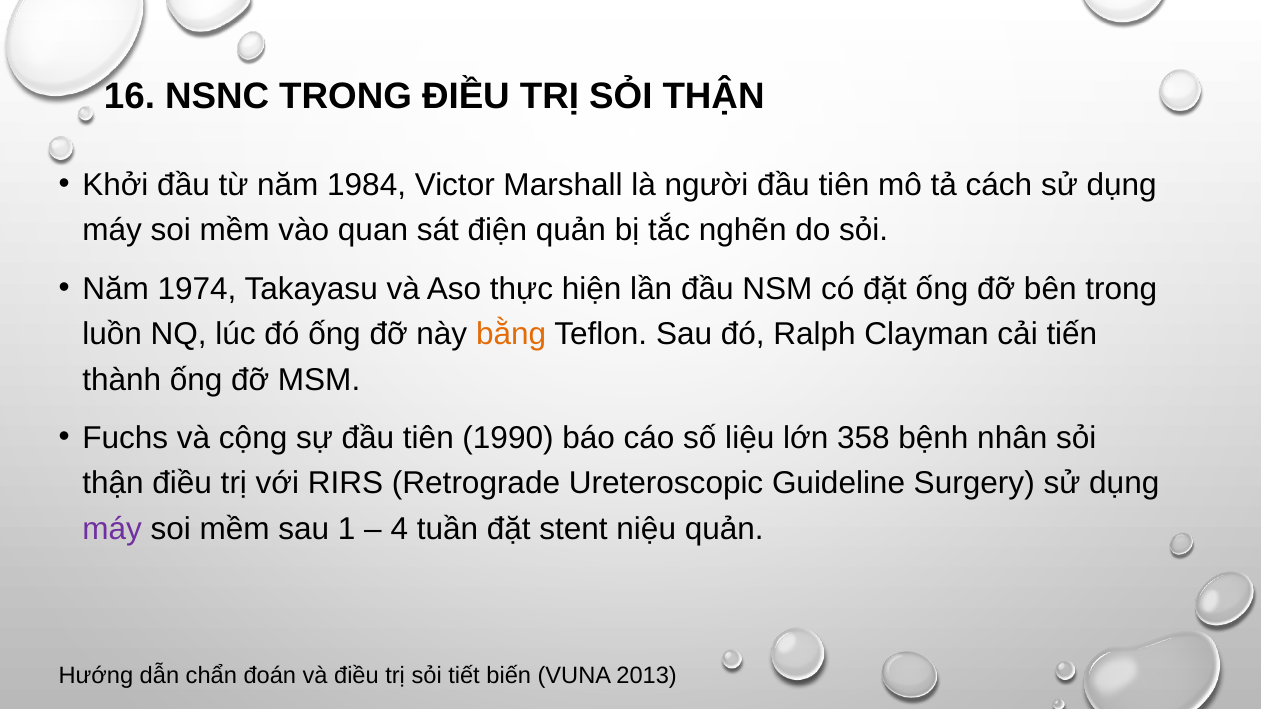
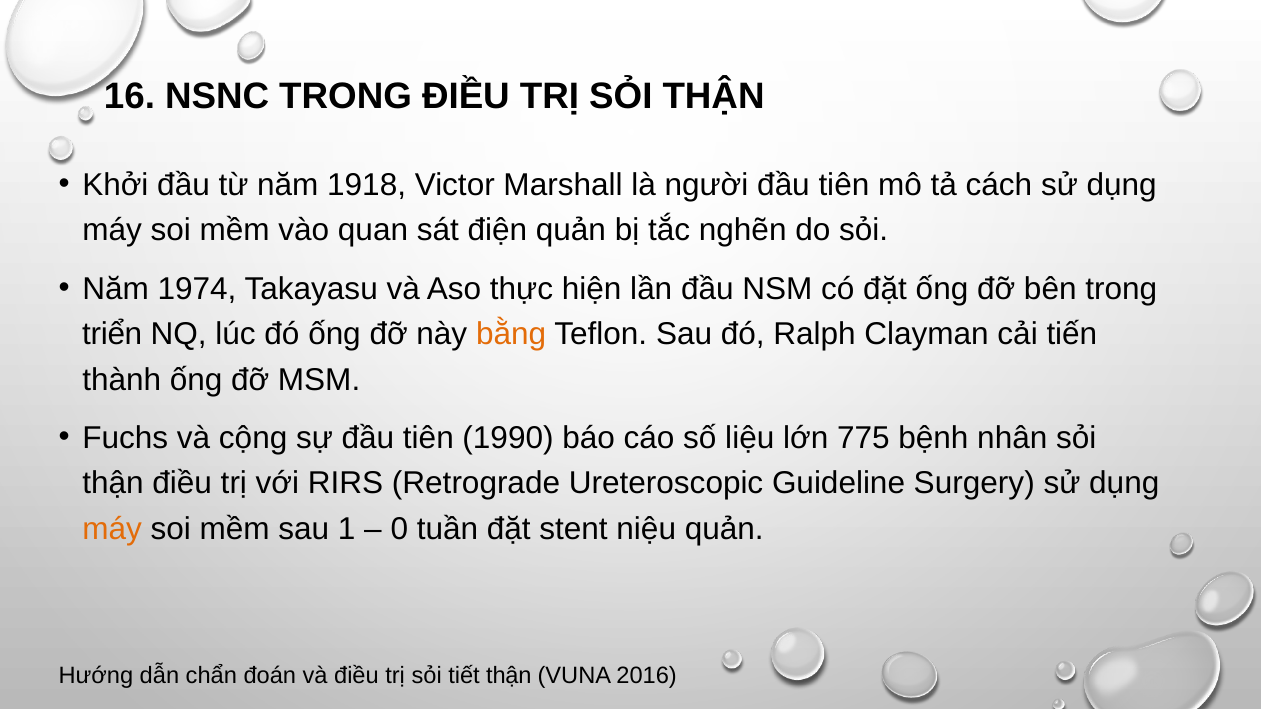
1984: 1984 -> 1918 (367, 185)
luồn: luồn -> triển (112, 334)
358: 358 -> 775 (863, 438)
máy colour: purple -> orange (112, 529)
4: 4 -> 0 (399, 529)
tiết biến: biến -> thận (509, 676)
2013: 2013 -> 2016 (647, 676)
